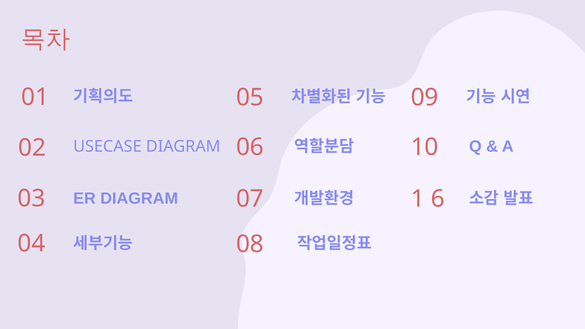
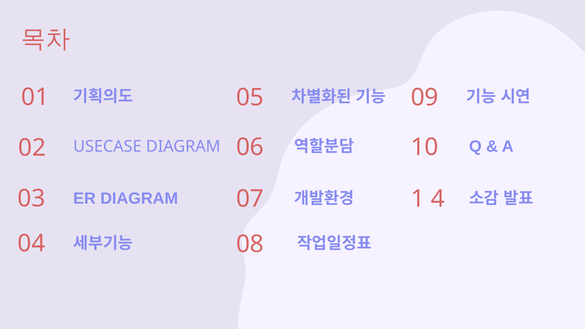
6: 6 -> 4 (438, 199)
